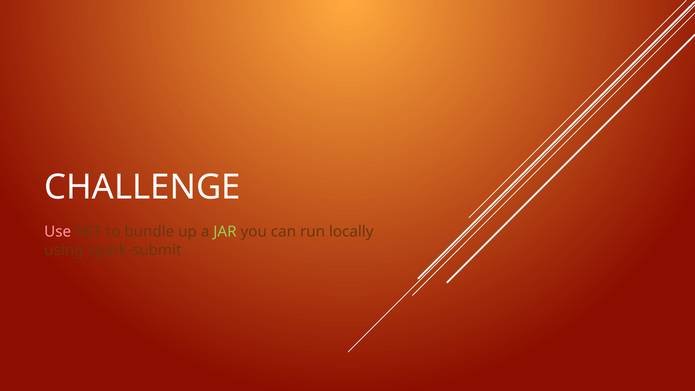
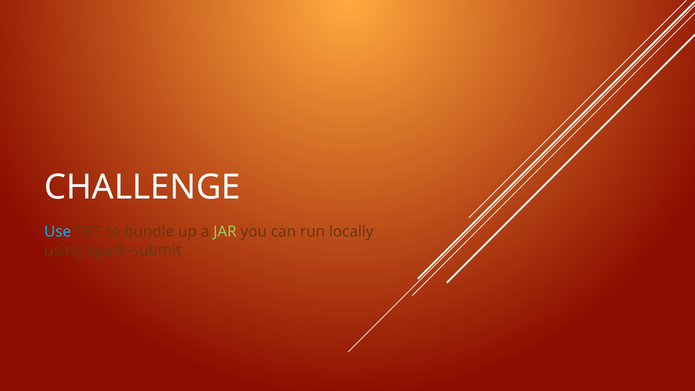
Use colour: pink -> light blue (58, 232)
